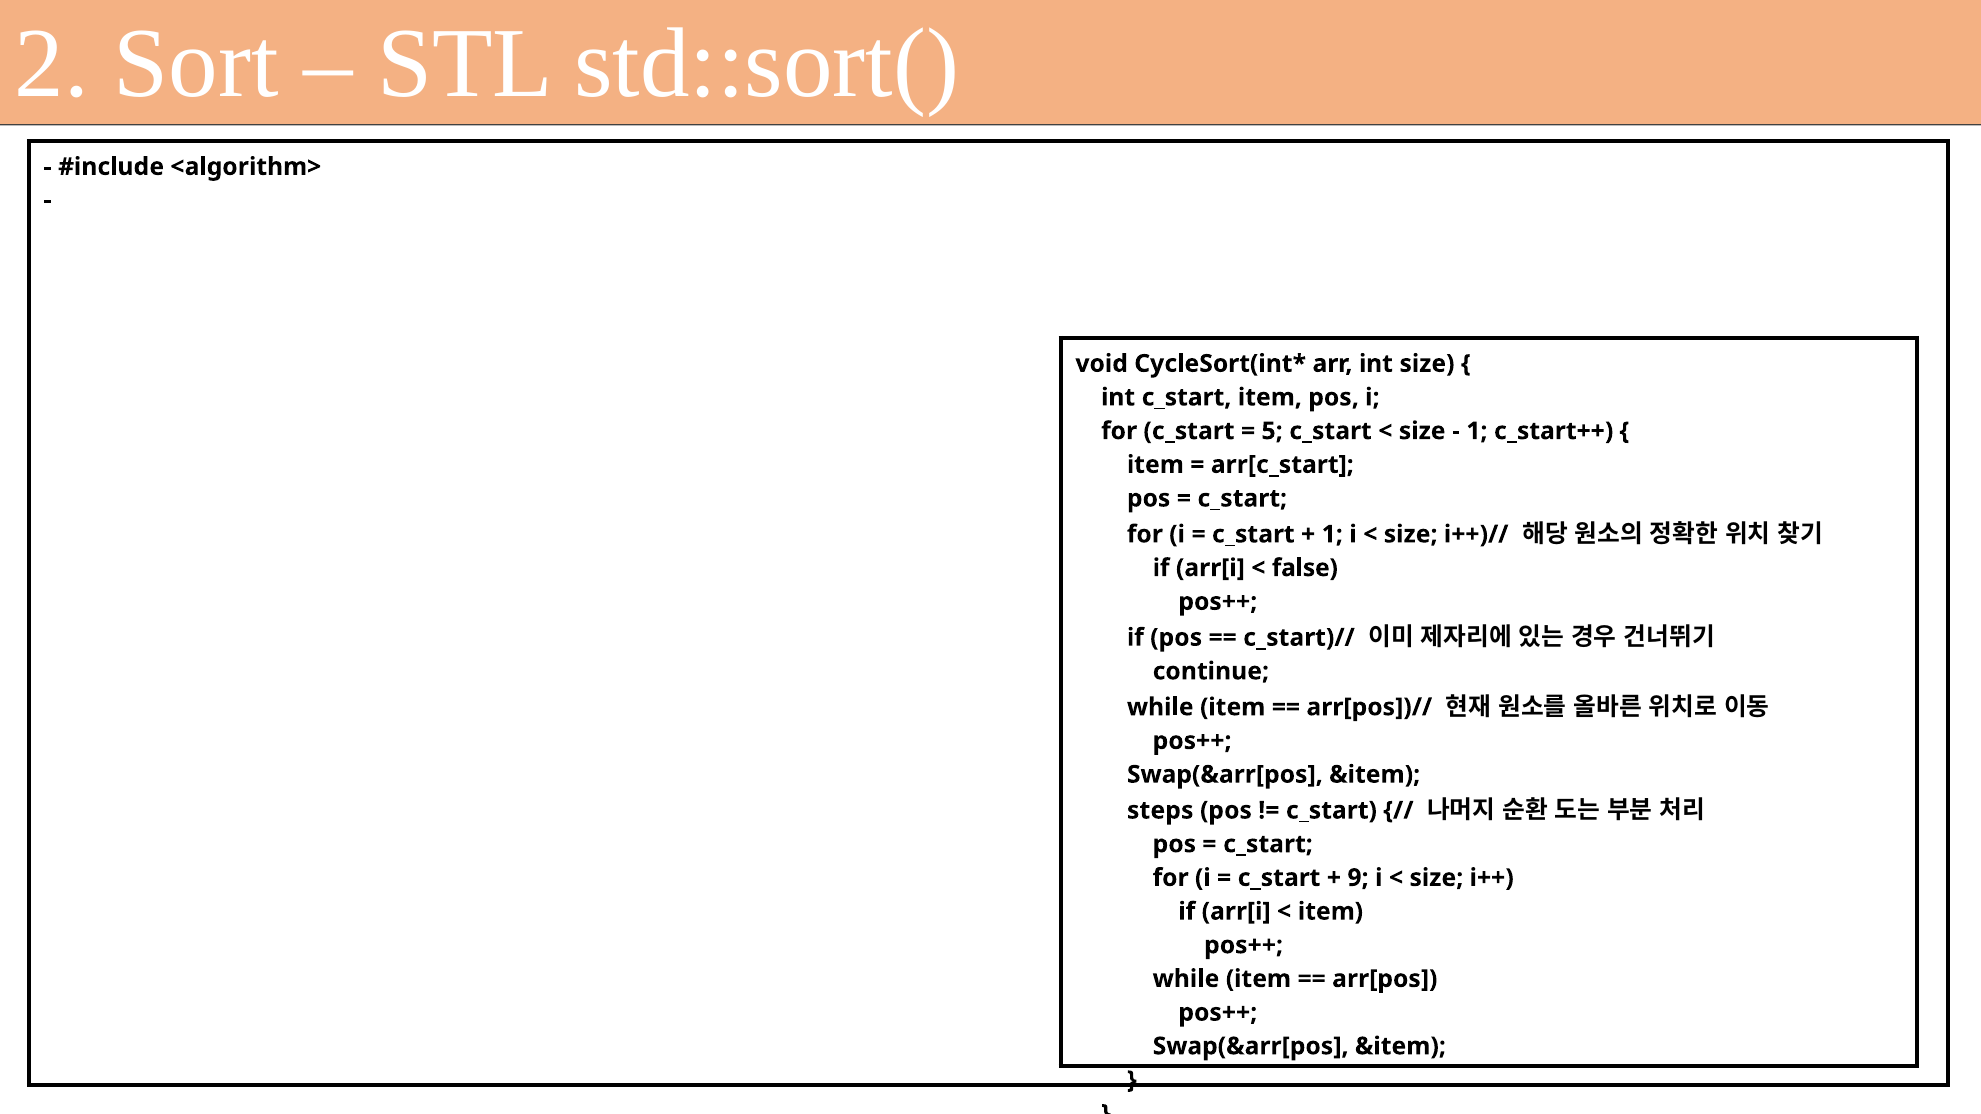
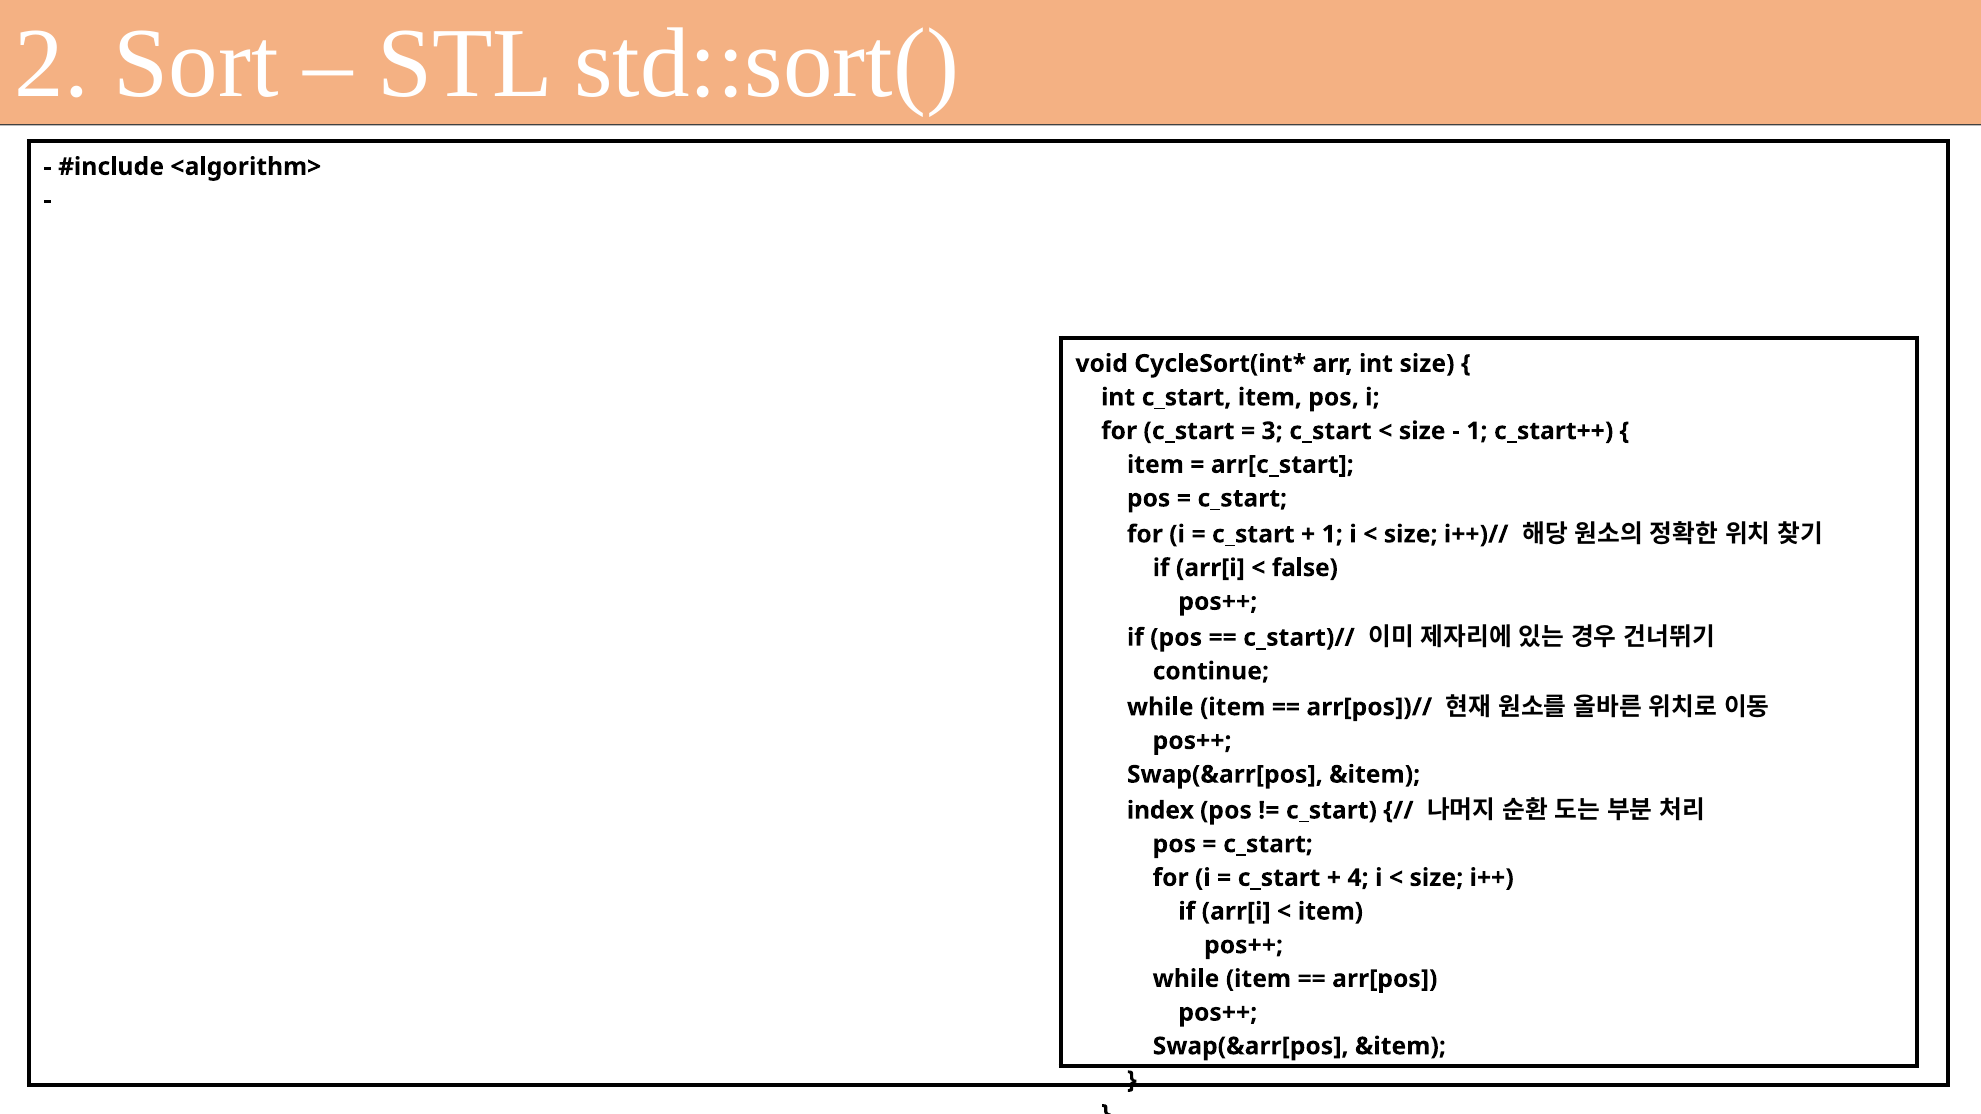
5: 5 -> 3 (1272, 431)
steps: steps -> index (1160, 811)
9: 9 -> 4 (1358, 878)
